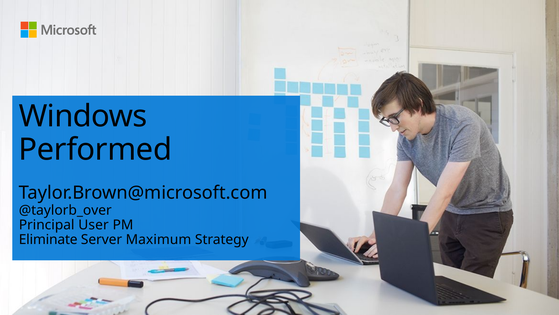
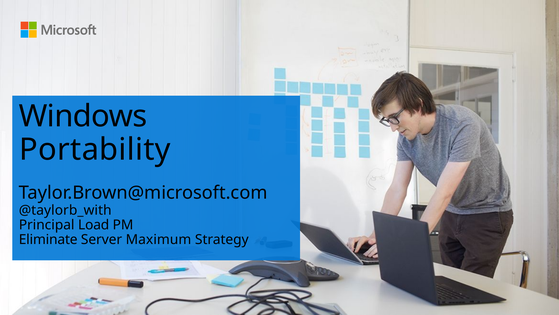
Performed: Performed -> Portability (95, 149)
@taylorb_over: @taylorb_over -> @taylorb_with (65, 210)
User: User -> Load (94, 225)
